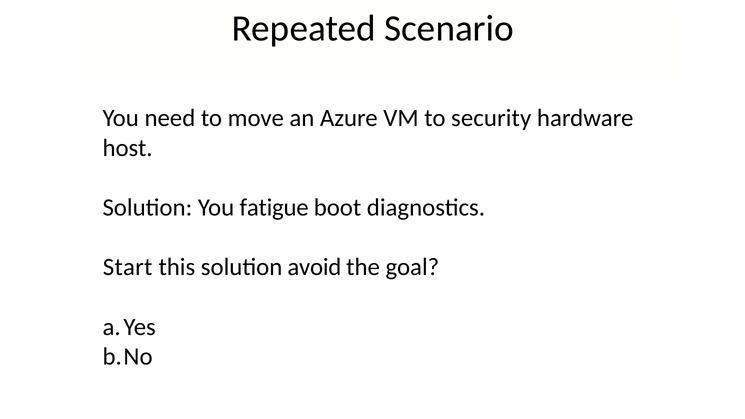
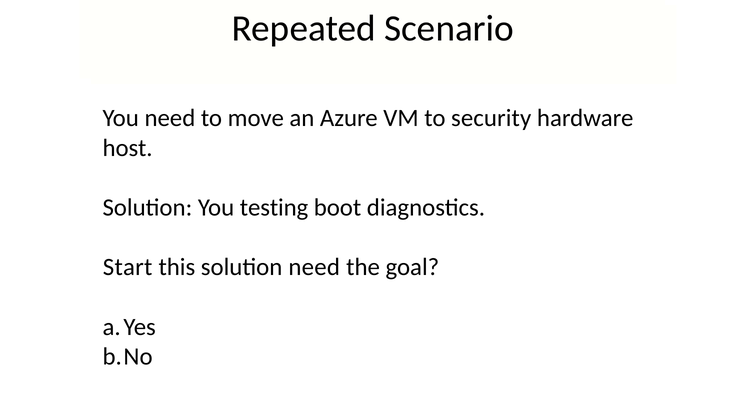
fatigue: fatigue -> testing (274, 208)
solution avoid: avoid -> need (314, 267)
